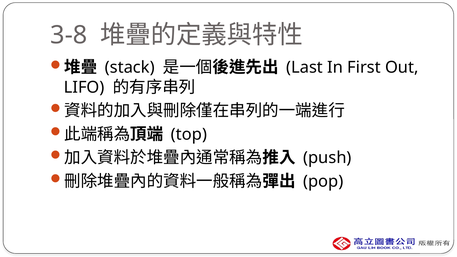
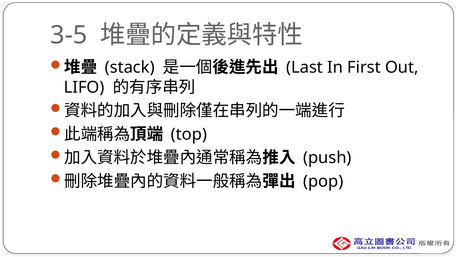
3-8: 3-8 -> 3-5 (69, 35)
